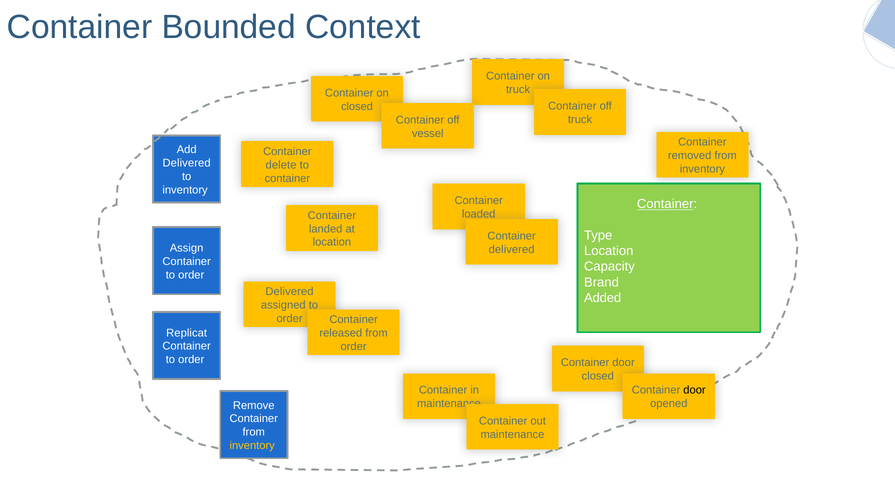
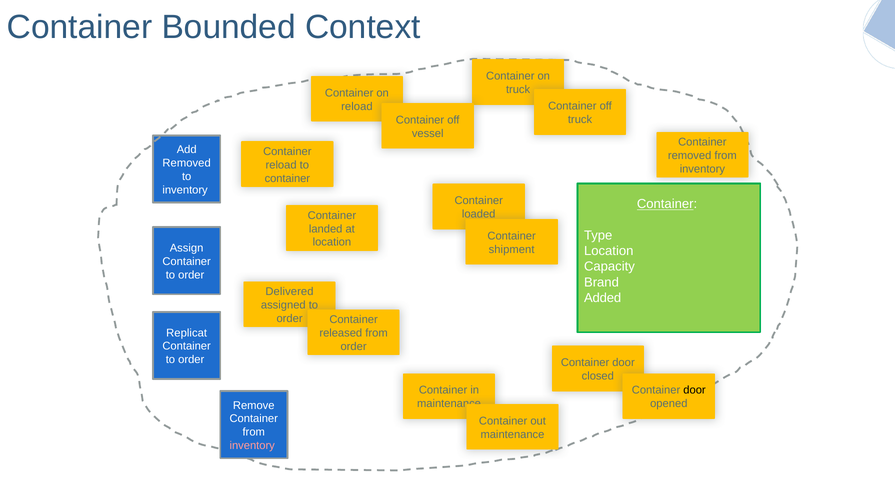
closed: closed -> reload (357, 106)
Delivered: Delivered -> Removed (187, 163)
delete: delete -> reload (281, 165)
delivered: delivered -> shipment (512, 249)
inventory colour: yellow -> pink (252, 445)
